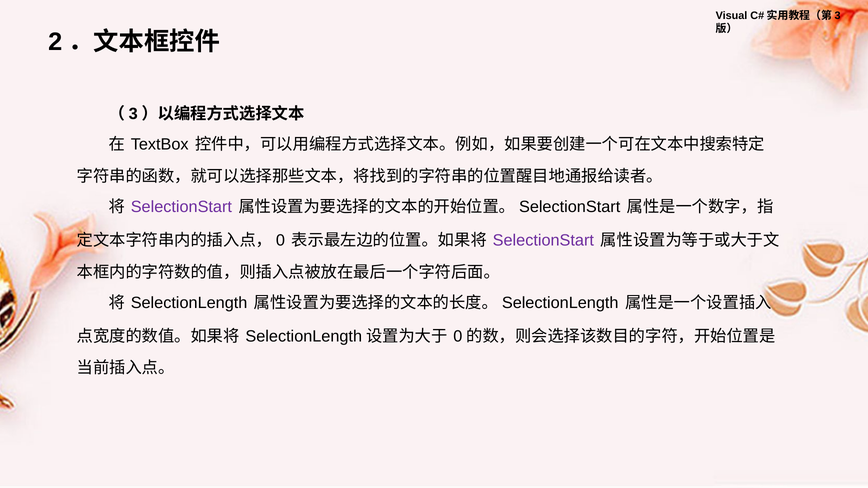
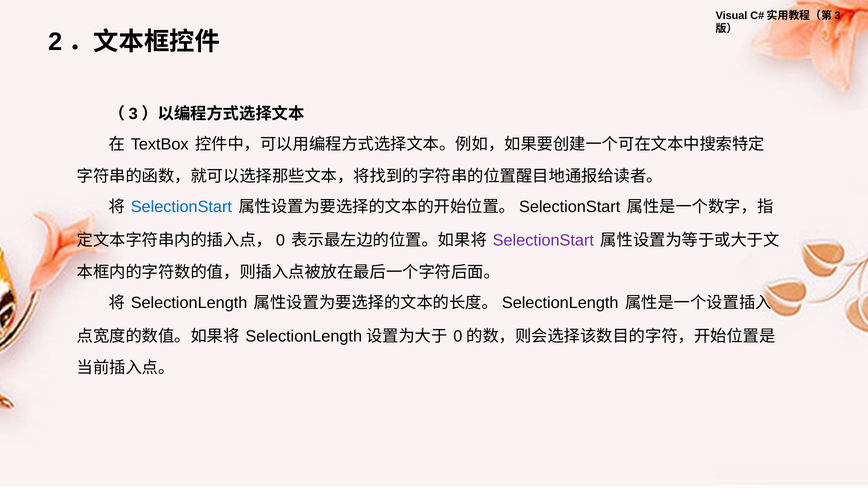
SelectionStart colour: purple -> blue (181, 207)
